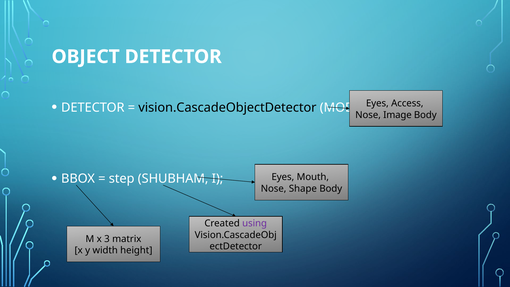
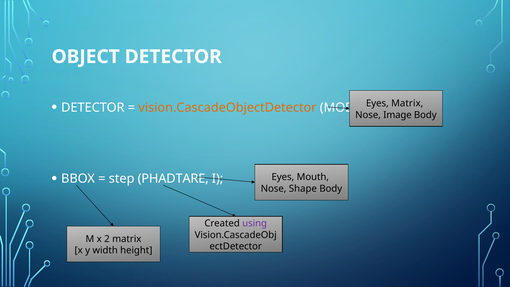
vision.CascadeObjectDetector colour: black -> orange (227, 108)
Eyes Access: Access -> Matrix (407, 103)
SHUBHAM: SHUBHAM -> PHADTARE (173, 179)
3: 3 -> 2 (107, 239)
